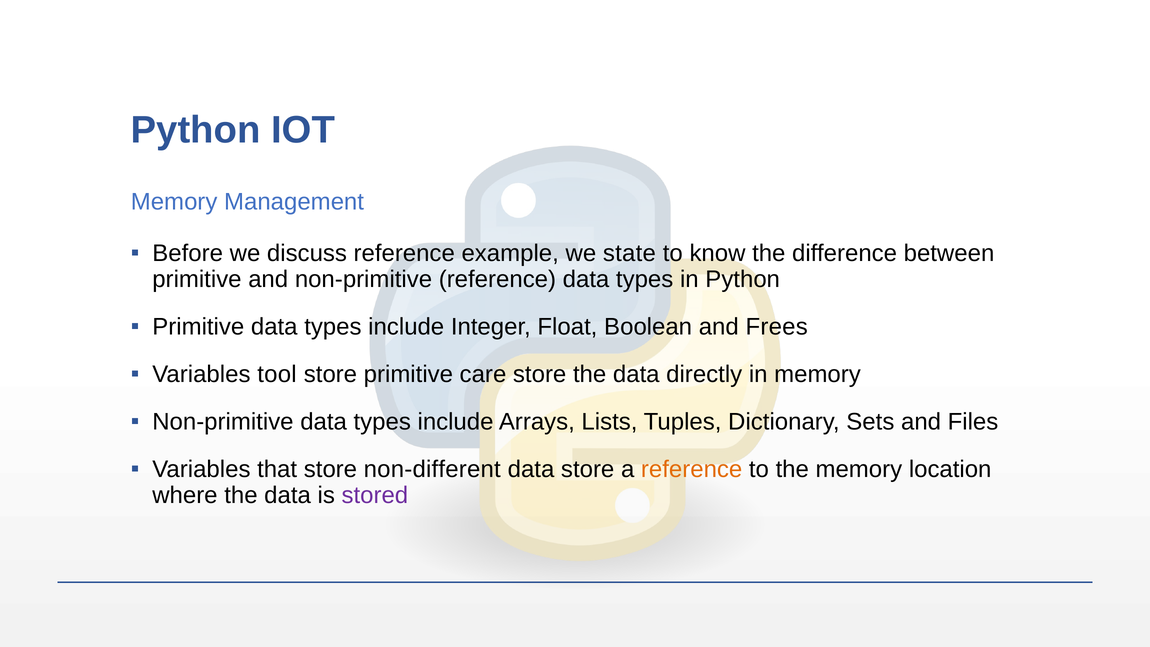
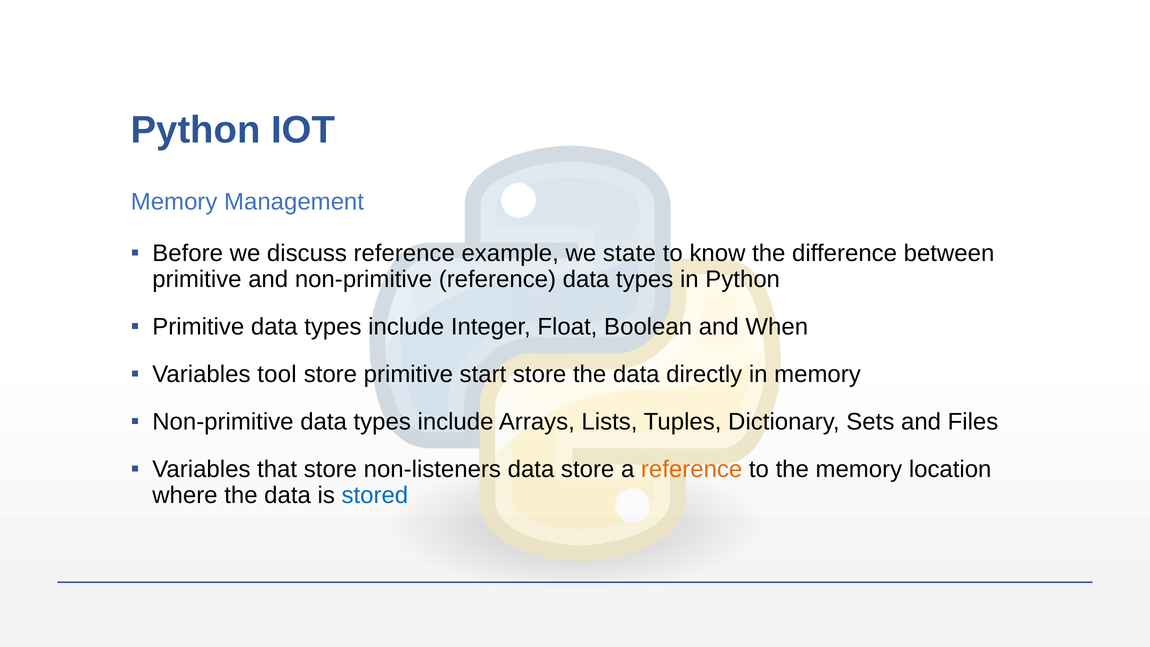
Frees: Frees -> When (777, 327)
care: care -> start (483, 374)
non-different: non-different -> non-listeners (432, 469)
stored colour: purple -> blue (375, 495)
